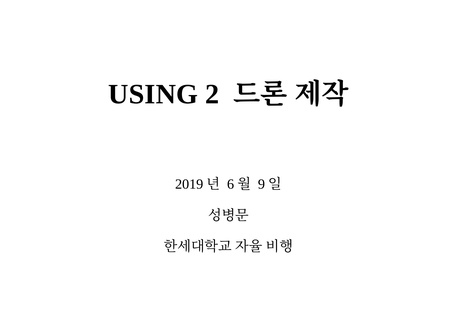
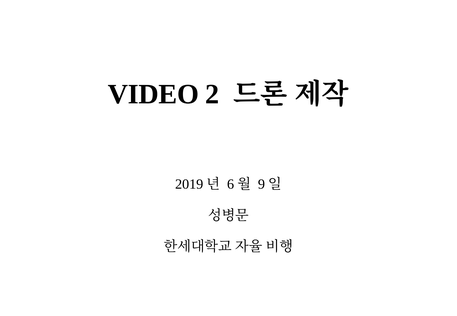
USING: USING -> VIDEO (153, 94)
